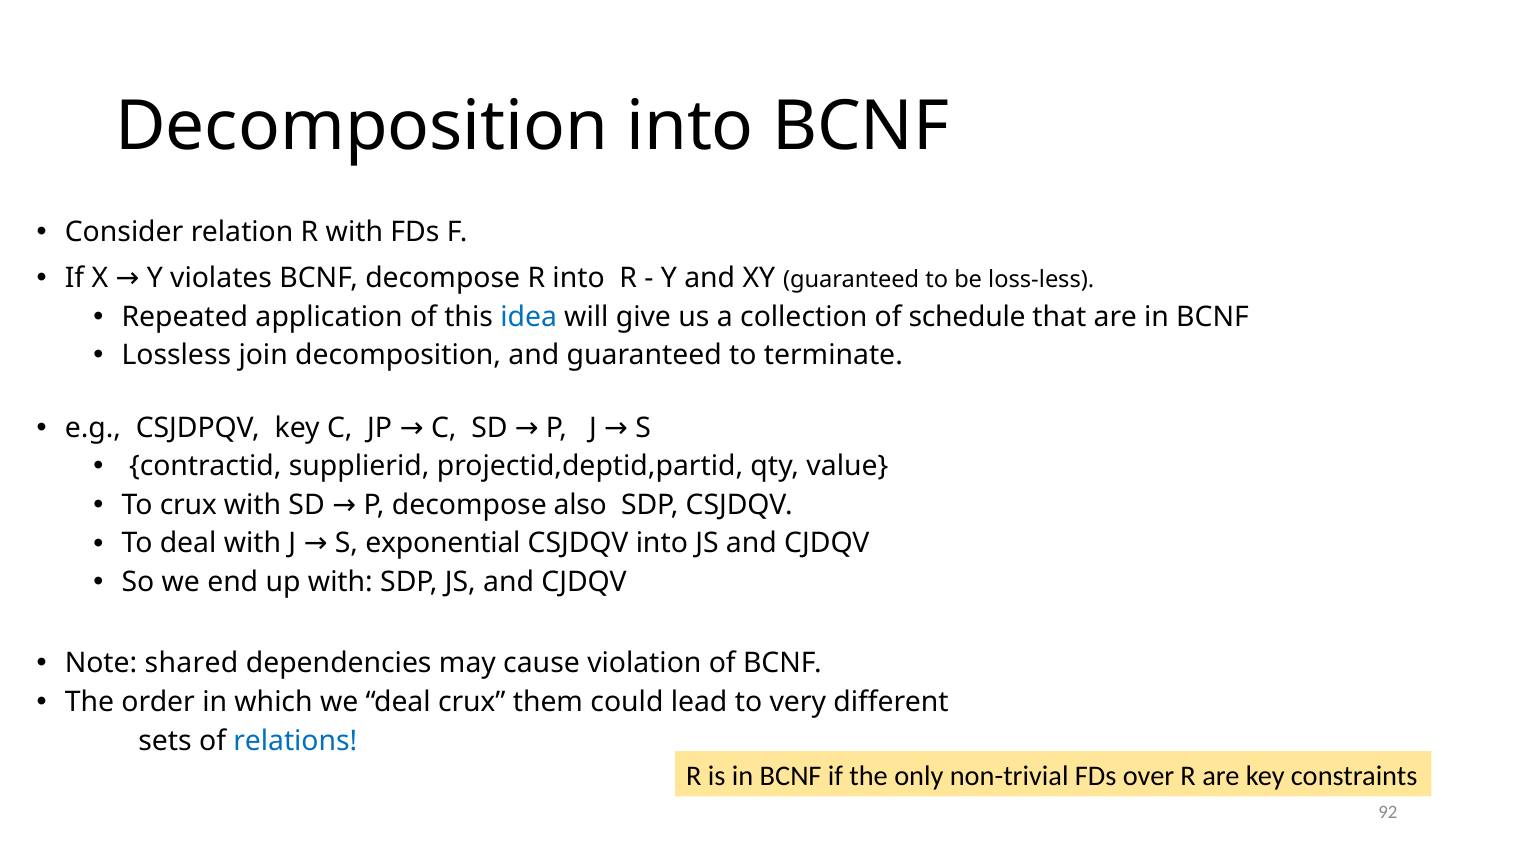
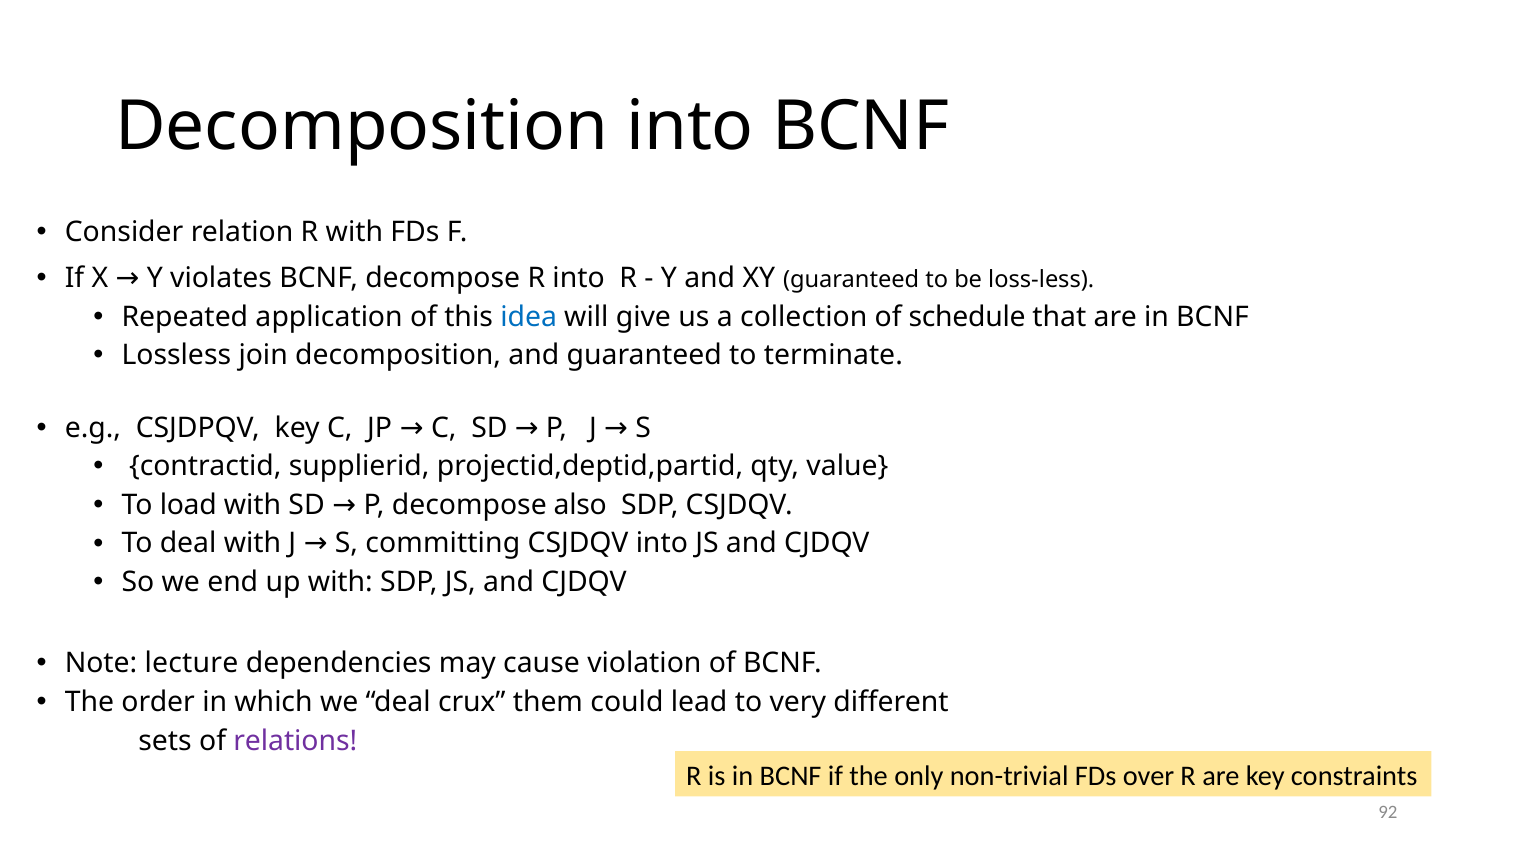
To crux: crux -> load (188, 505)
exponential: exponential -> committing (443, 544)
shared: shared -> lecture (191, 663)
relations colour: blue -> purple (295, 741)
